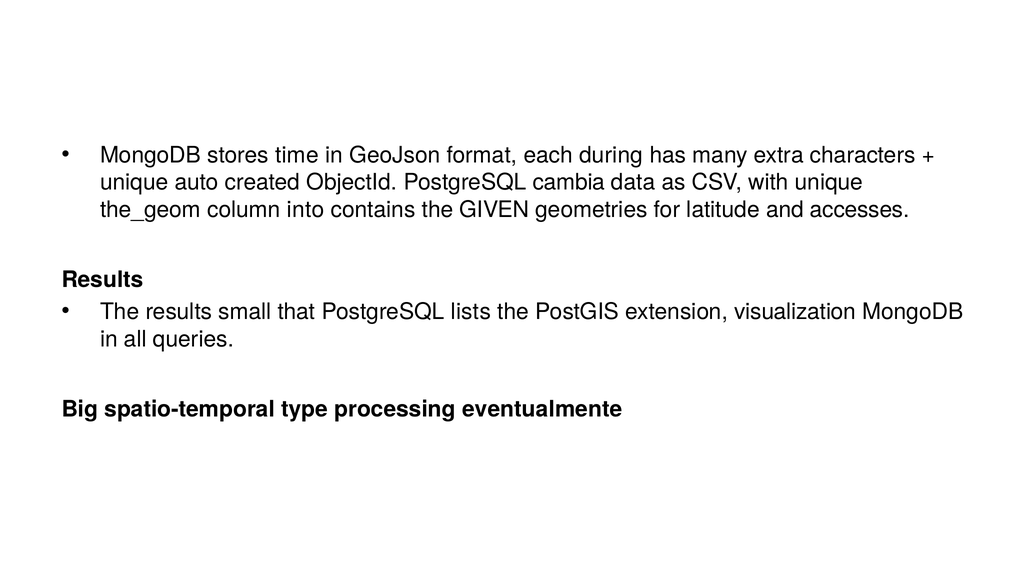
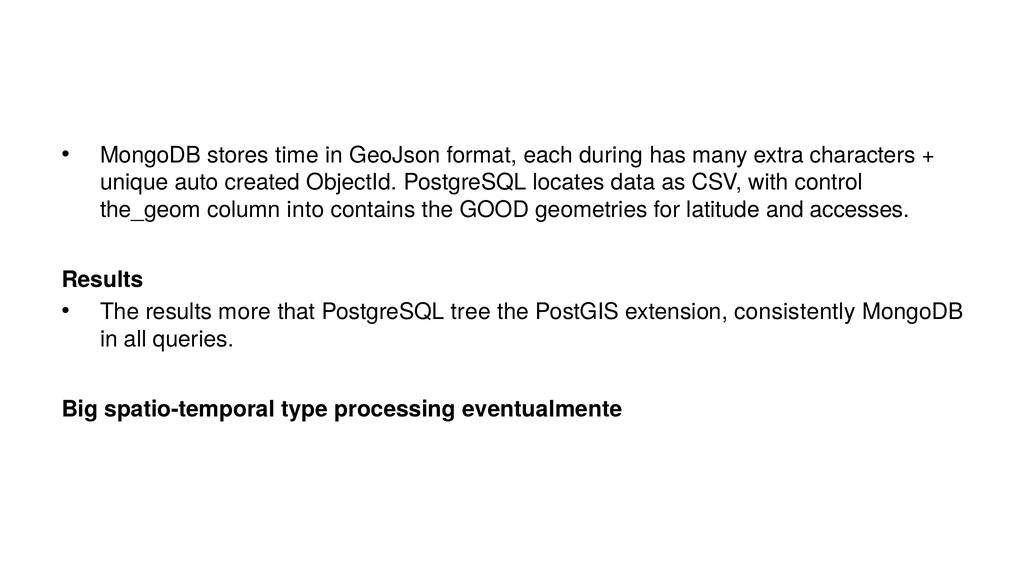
cambia: cambia -> locates (569, 182)
with unique: unique -> control (829, 182)
GIVEN: GIVEN -> GOOD (494, 210)
small: small -> more (245, 312)
lists: lists -> tree (471, 312)
visualization: visualization -> consistently (795, 312)
